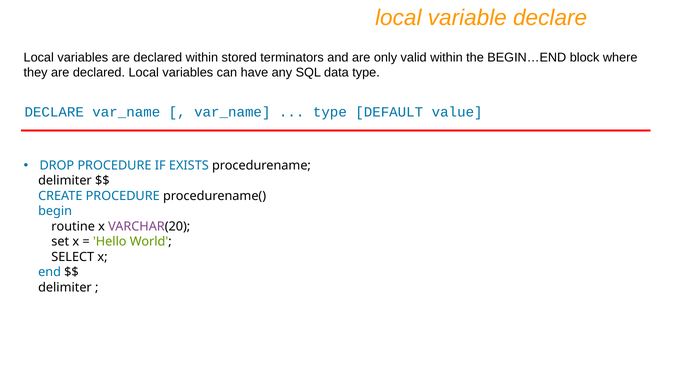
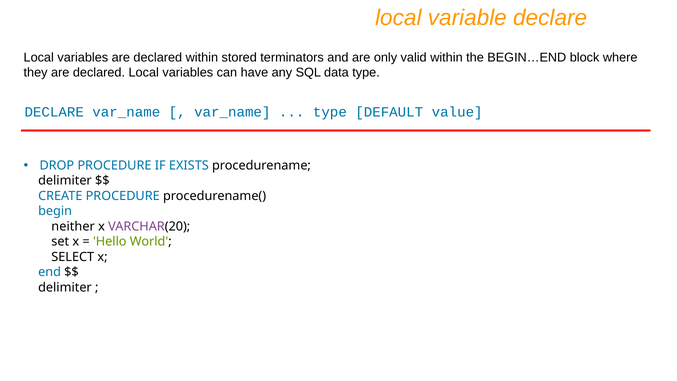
routine: routine -> neither (73, 226)
